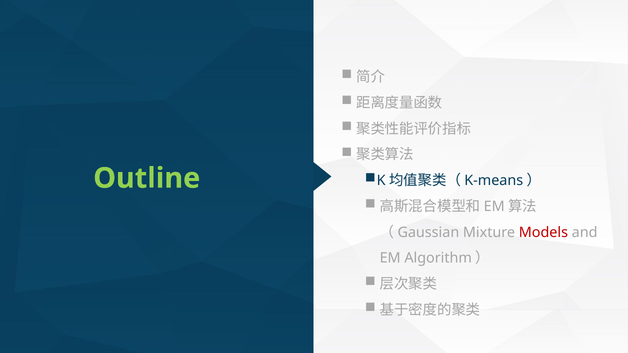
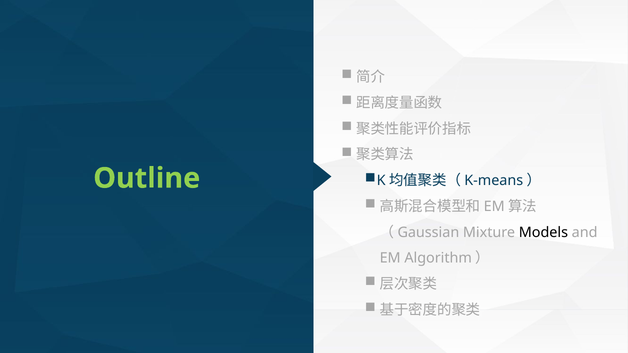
Models colour: red -> black (543, 232)
